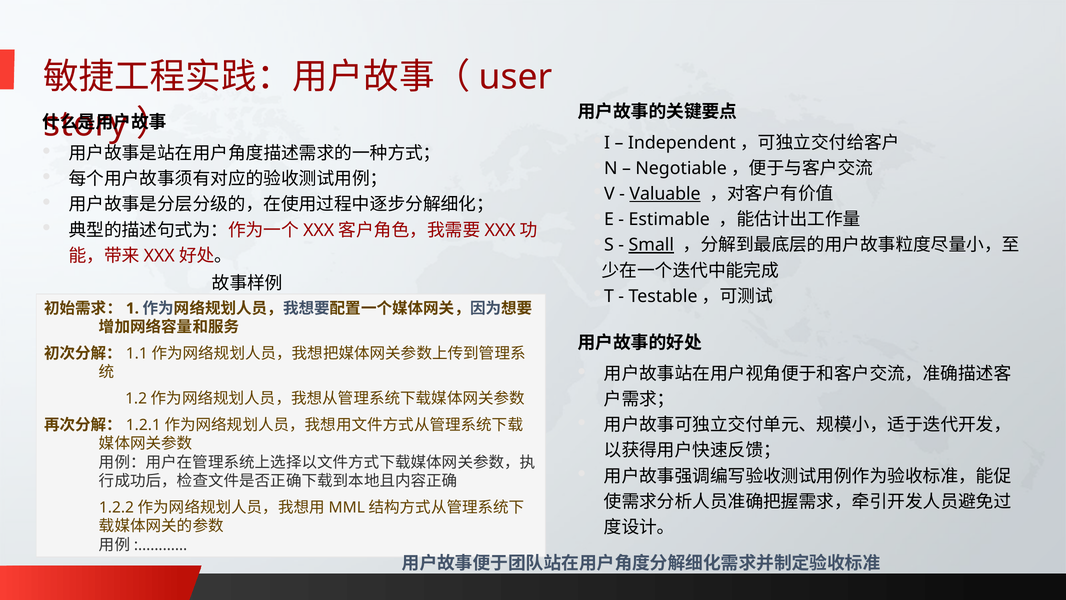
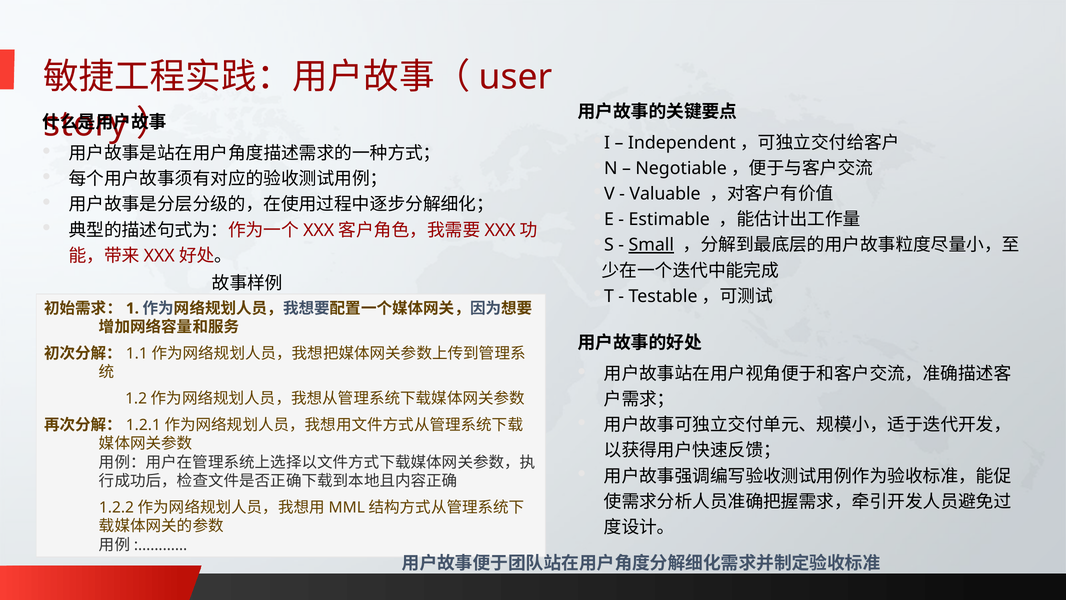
Valuable underline: present -> none (665, 194)
